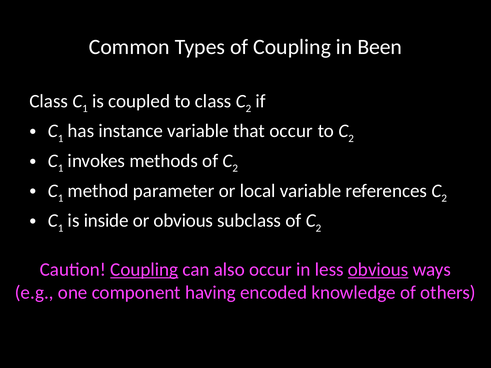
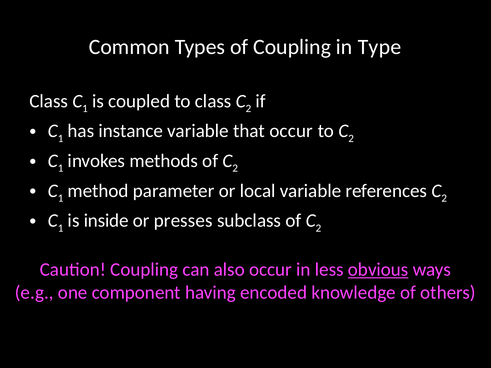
Been: Been -> Type (380, 47)
or obvious: obvious -> presses (183, 221)
Coupling underline: present -> none (144, 270)
